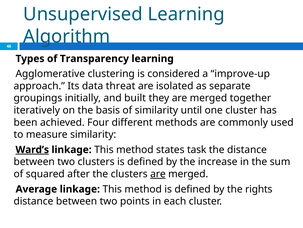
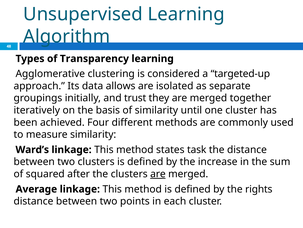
improve-up: improve-up -> targeted-up (240, 74)
threat: threat -> allows (121, 86)
built: built -> trust (135, 98)
Ward’s underline: present -> none (32, 149)
